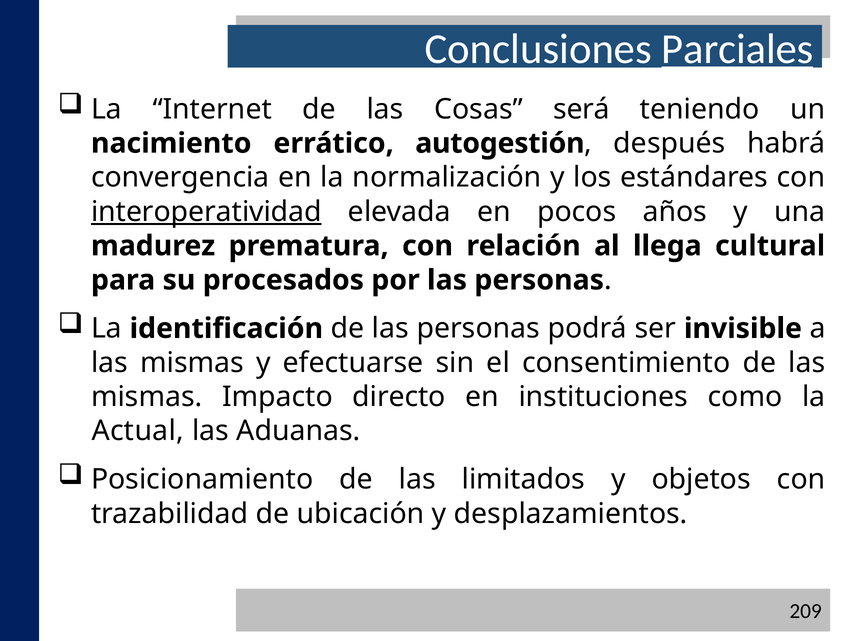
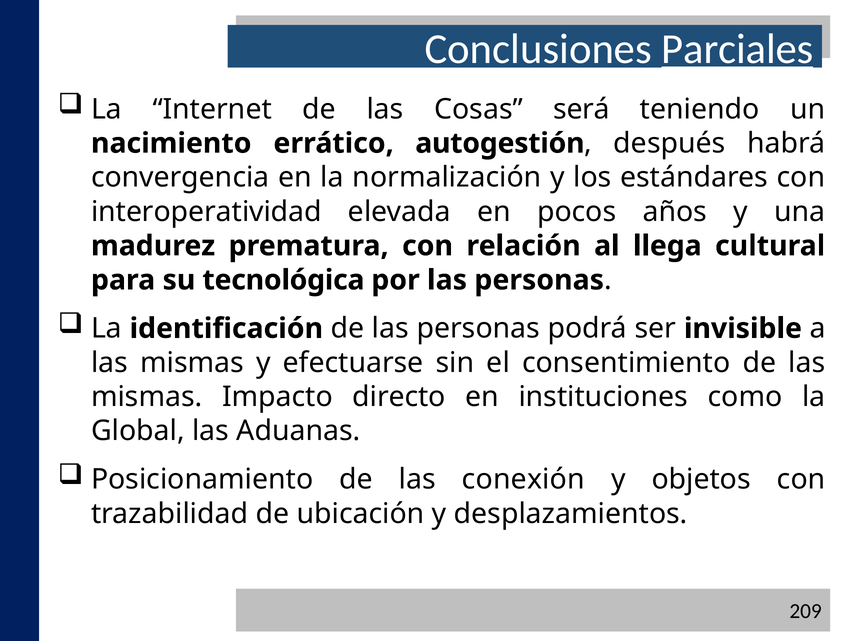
interoperatividad underline: present -> none (206, 212)
procesados: procesados -> tecnológica (283, 280)
Actual: Actual -> Global (138, 431)
limitados: limitados -> conexión (523, 479)
